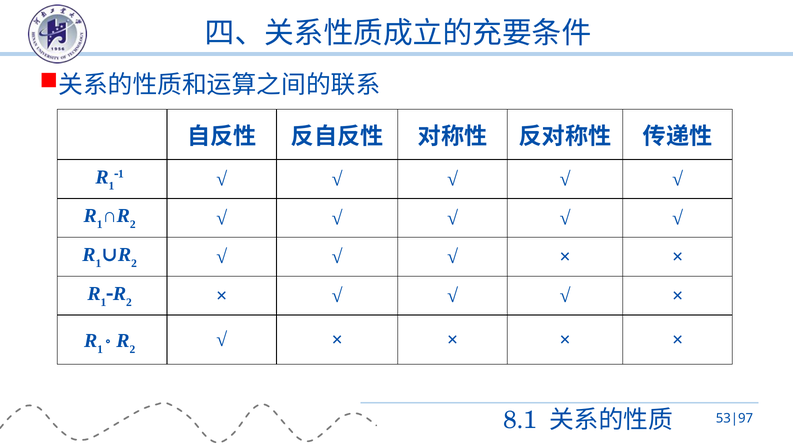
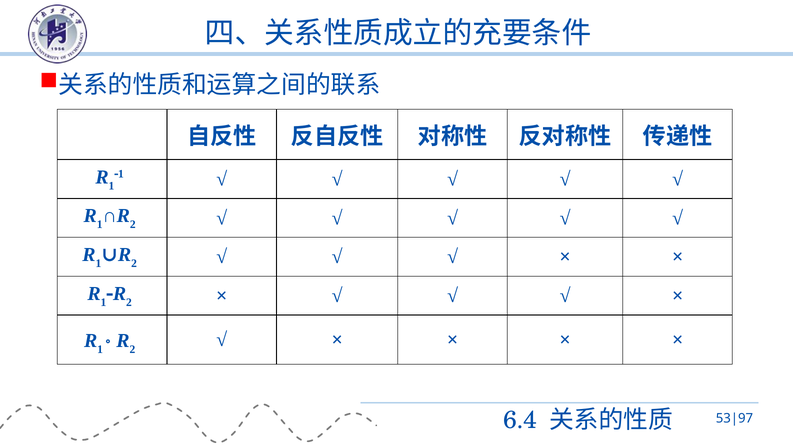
8.1: 8.1 -> 6.4 (520, 420)
